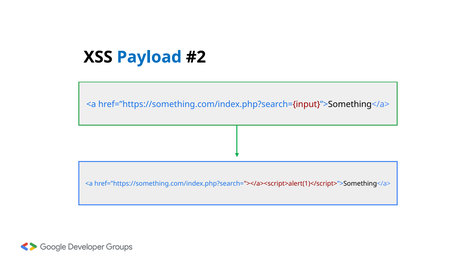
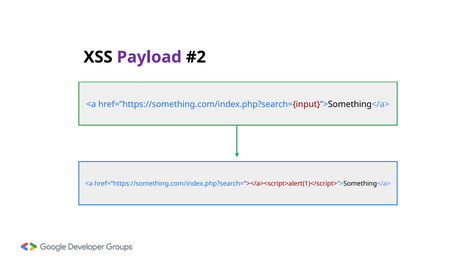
Payload colour: blue -> purple (149, 57)
